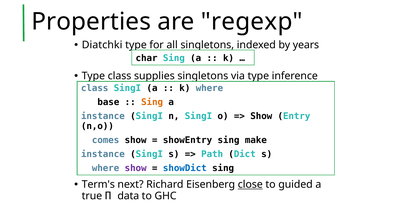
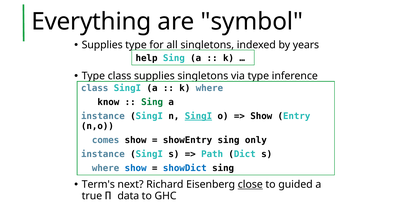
Properties: Properties -> Everything (91, 22)
regexp: regexp -> symbol (252, 22)
Diatchki: Diatchki -> Supplies (102, 45)
char: char -> help (147, 58)
base: base -> know (108, 102)
Sing colour: orange -> green (152, 102)
SingI underline: none -> present (198, 116)
make: make -> only (256, 140)
show colour: purple -> blue (136, 168)
